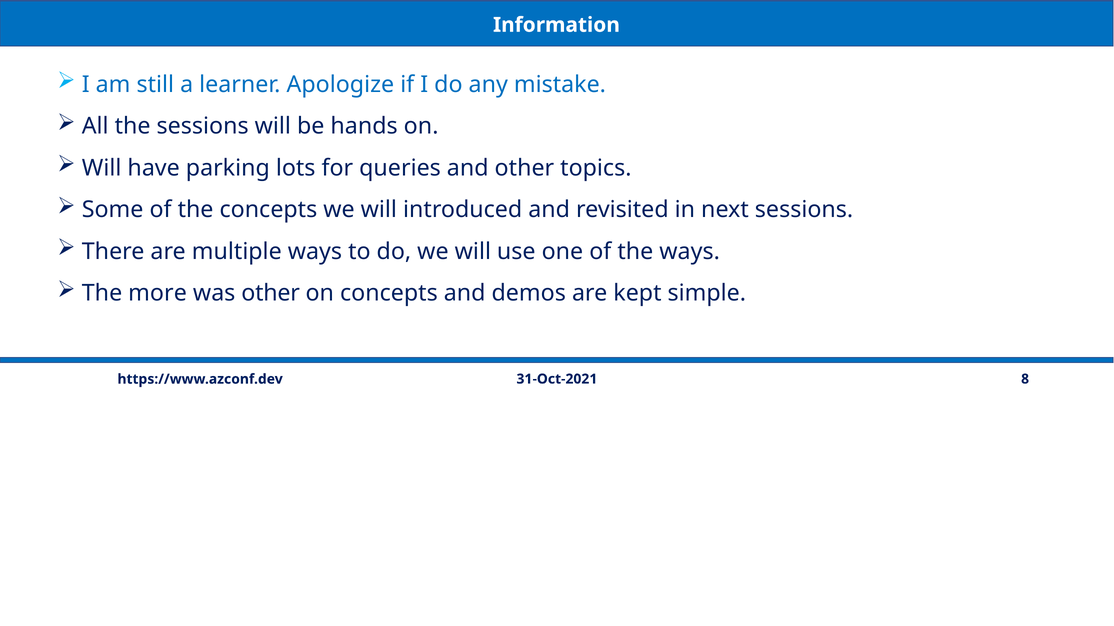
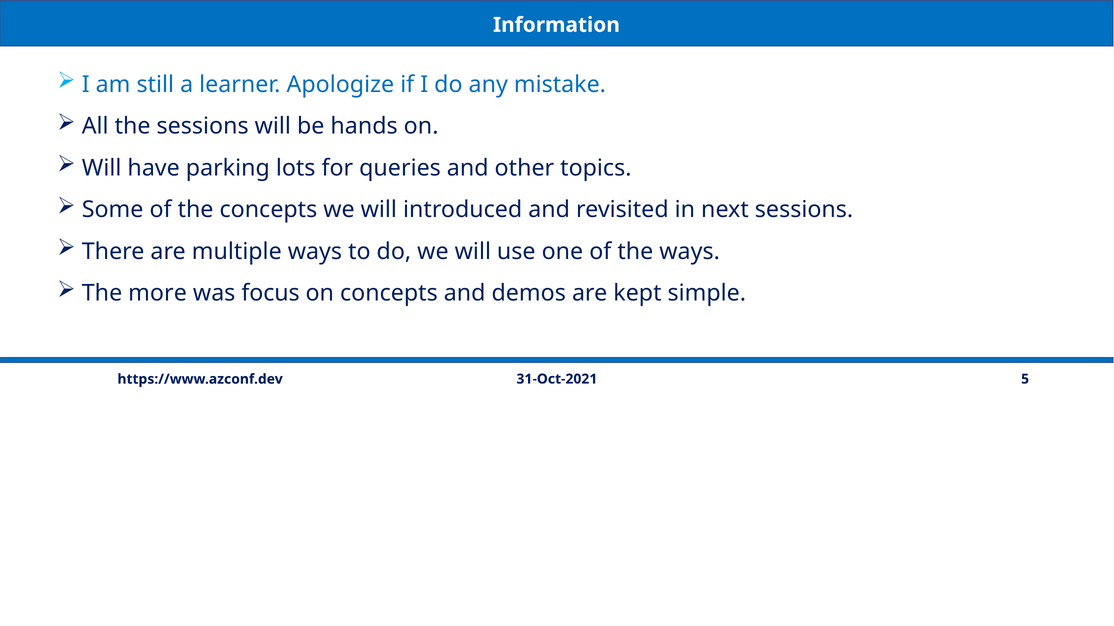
was other: other -> focus (271, 293)
8: 8 -> 5 (1025, 379)
